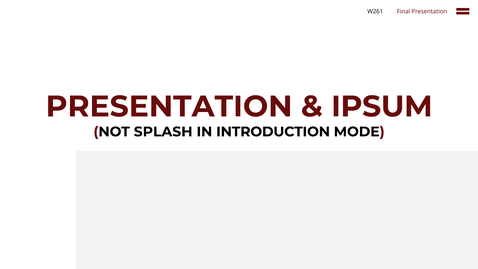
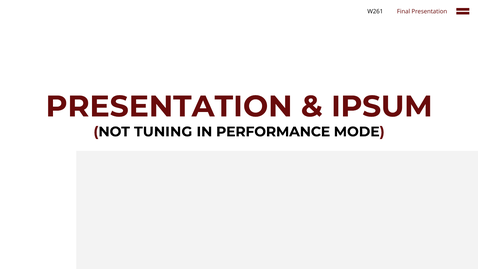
SPLASH: SPLASH -> TUNING (163, 132)
INTRODUCTION: INTRODUCTION -> PERFORMANCE (273, 132)
